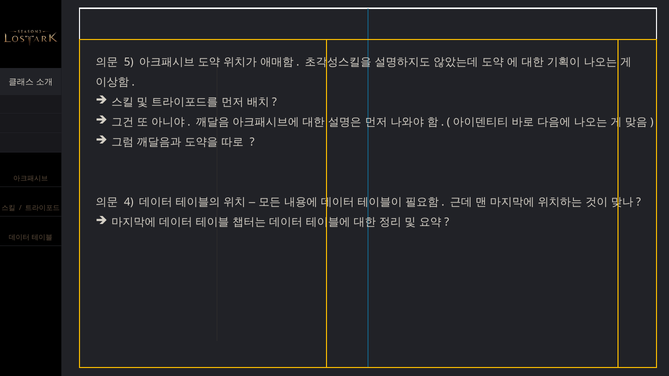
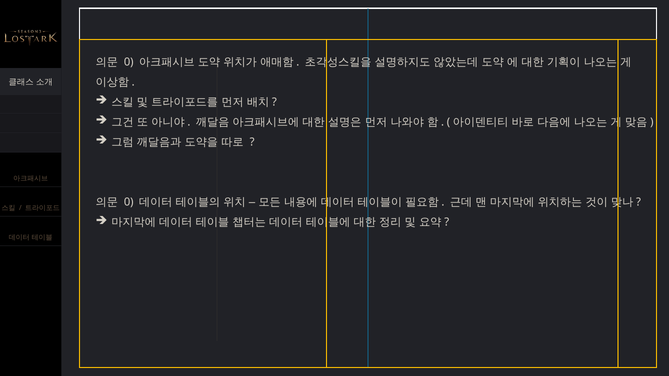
5: 5 -> 0 (129, 62)
4: 4 -> 0 (129, 202)
